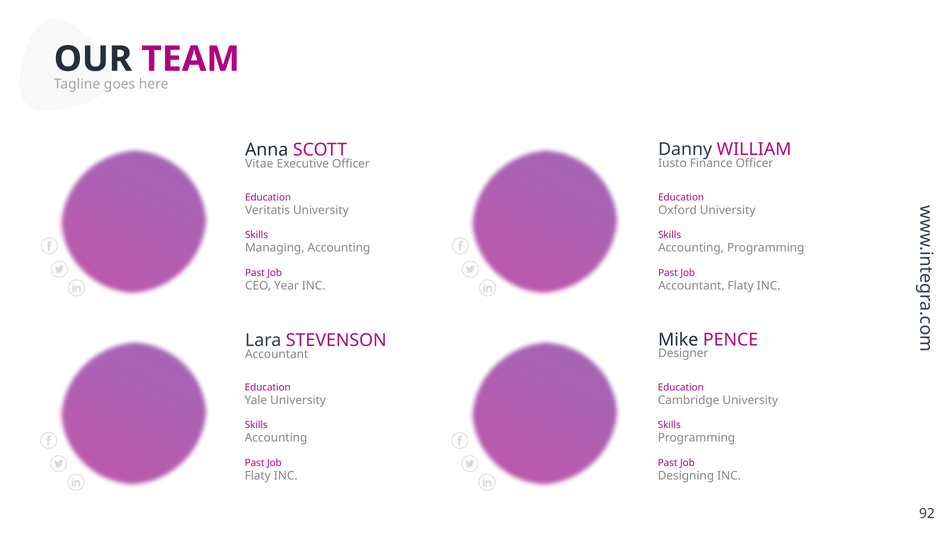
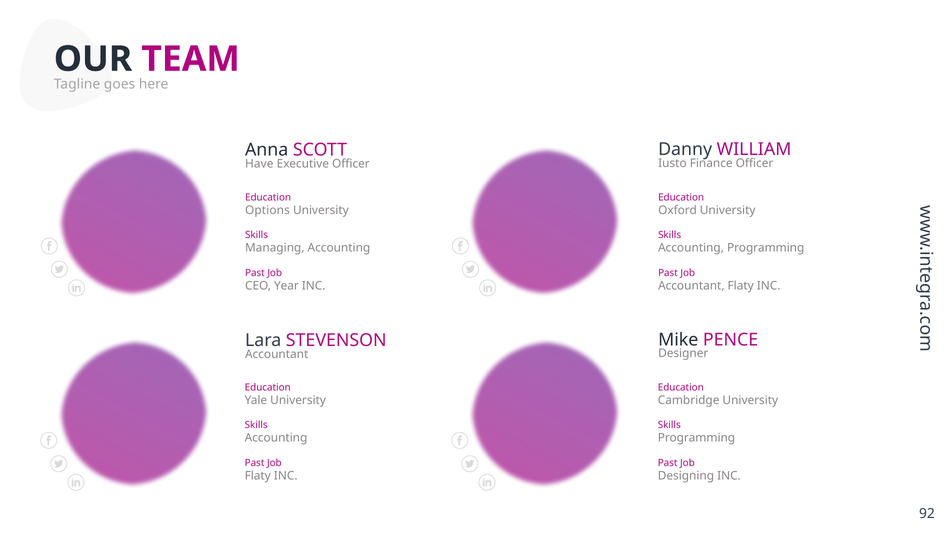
Vitae: Vitae -> Have (259, 164)
Veritatis: Veritatis -> Options (267, 210)
